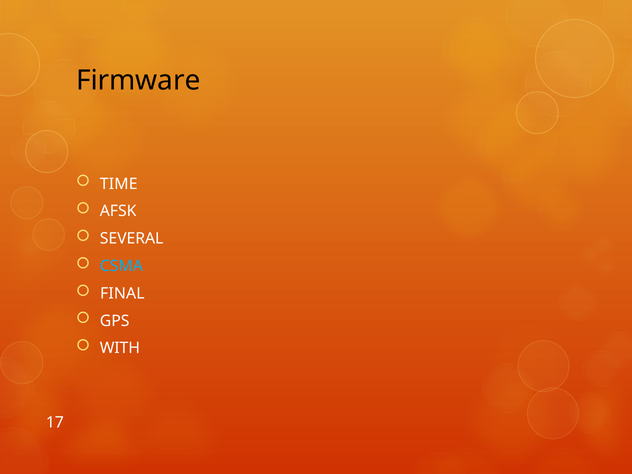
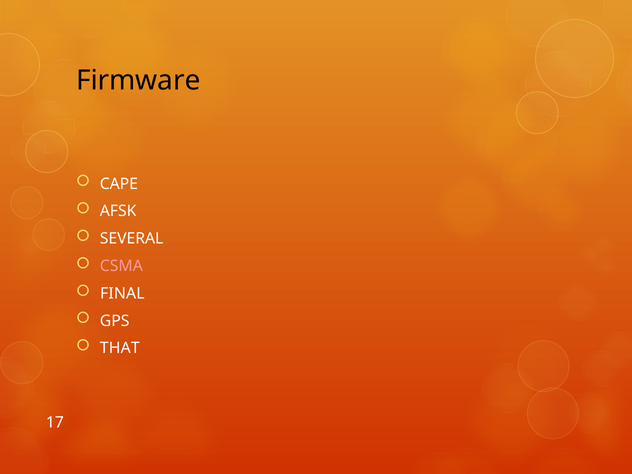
TIME: TIME -> CAPE (119, 184)
CSMA colour: light blue -> pink (121, 266)
WITH: WITH -> THAT (120, 348)
